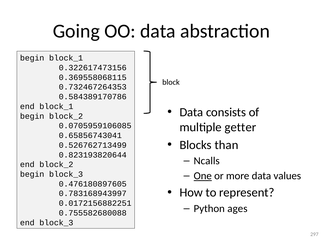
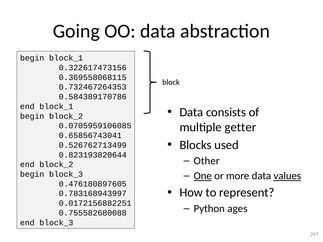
than: than -> used (227, 145)
Ncalls: Ncalls -> Other (207, 161)
values underline: none -> present (287, 176)
